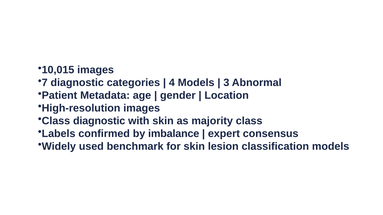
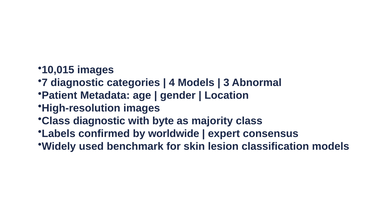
with skin: skin -> byte (163, 121)
imbalance: imbalance -> worldwide (174, 134)
